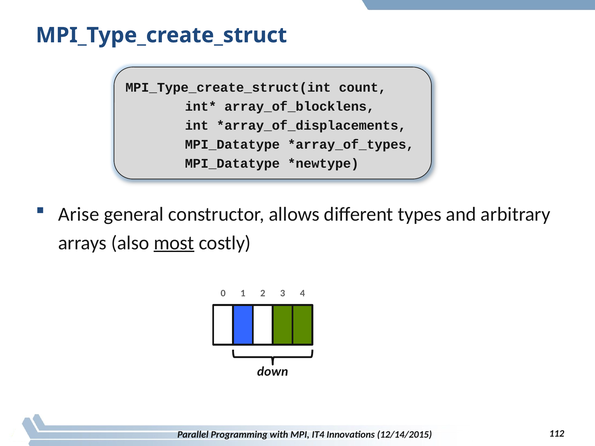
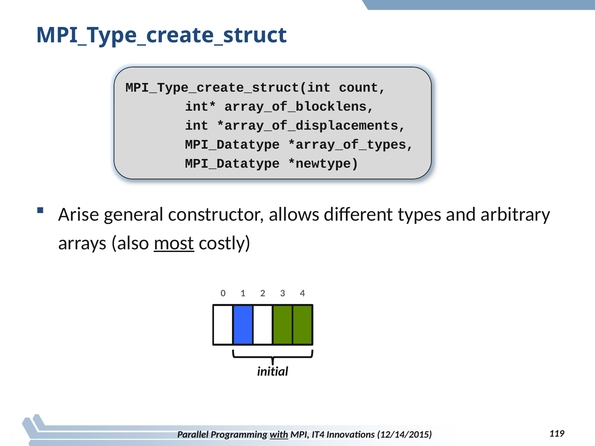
down: down -> initial (273, 372)
with underline: none -> present (279, 435)
112: 112 -> 119 (557, 434)
